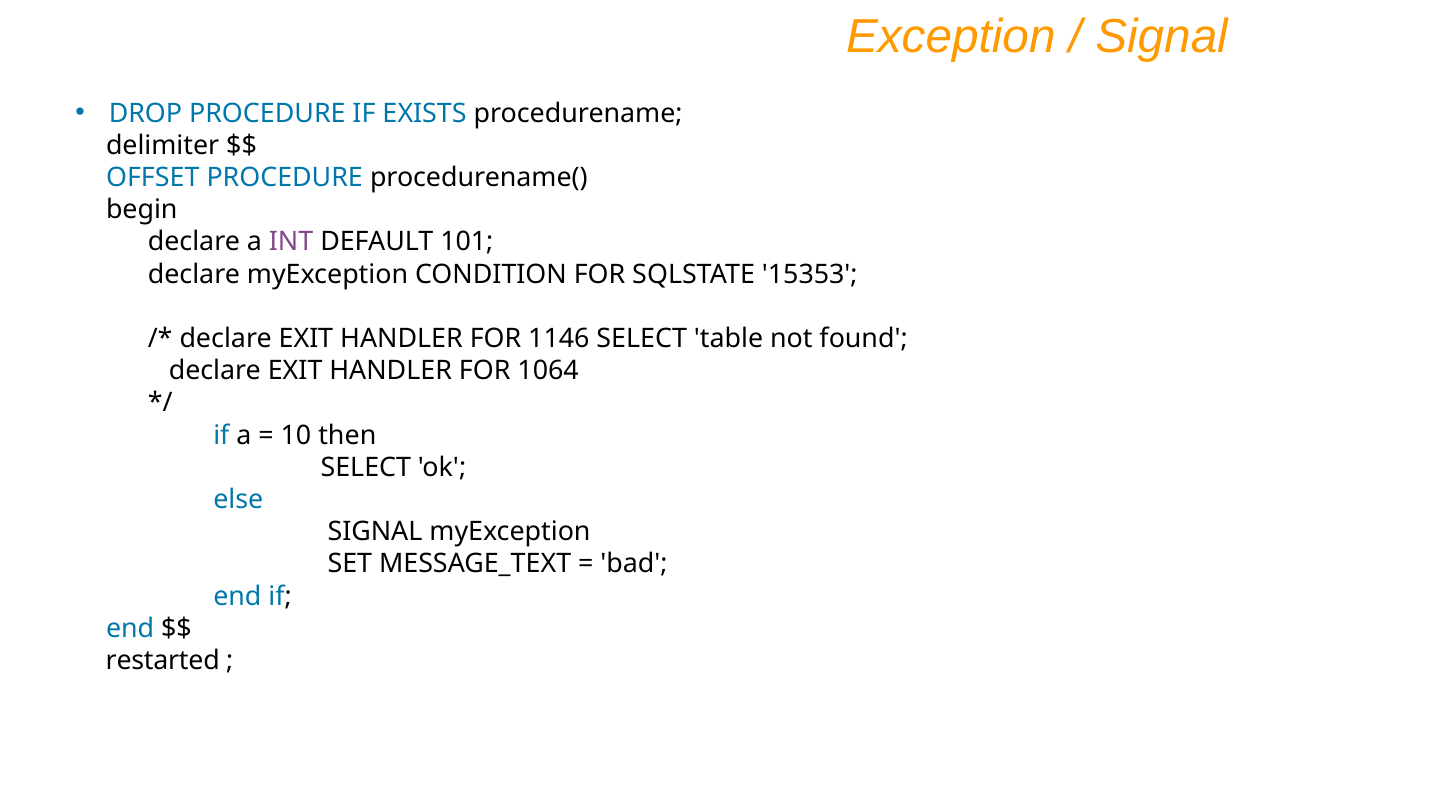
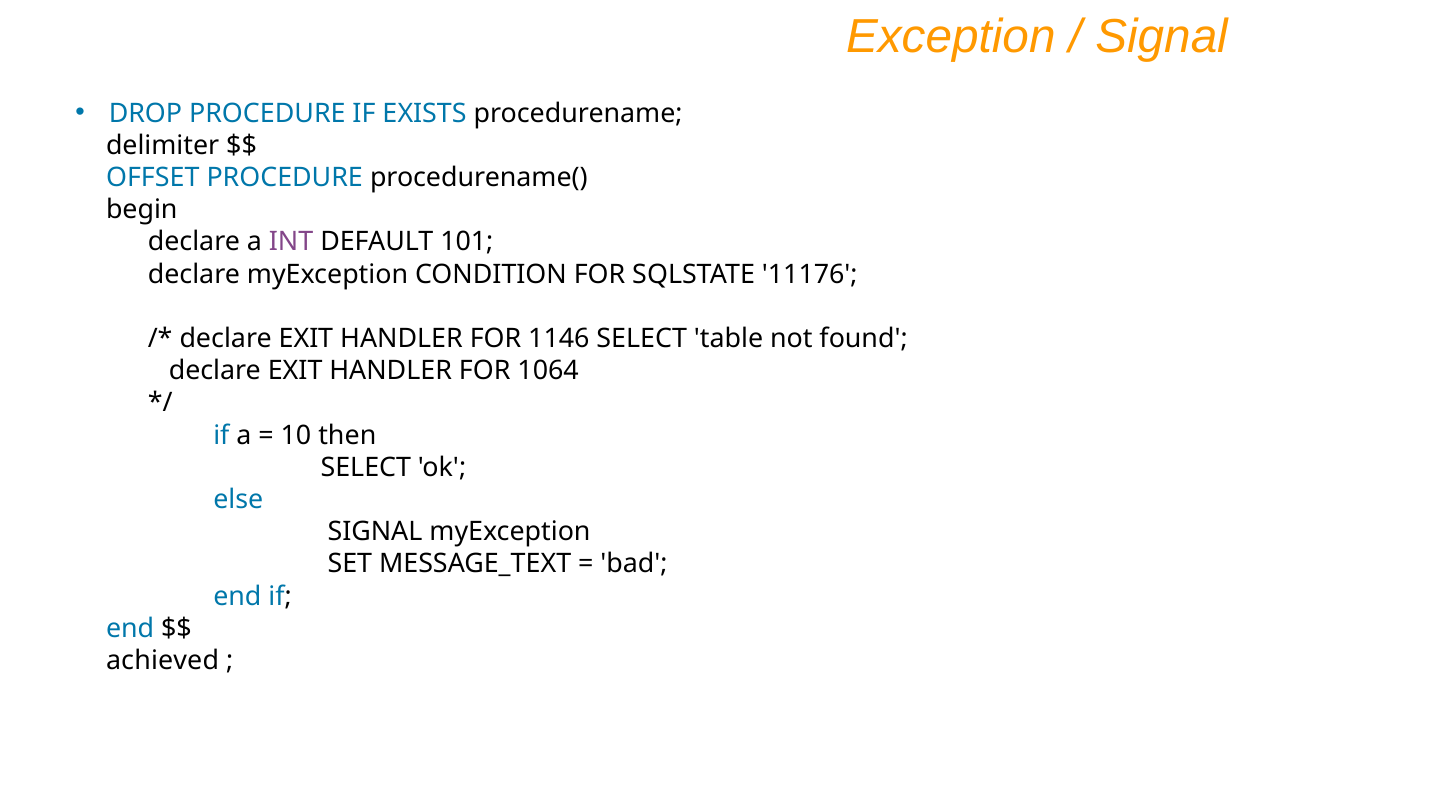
15353: 15353 -> 11176 (810, 274)
restarted: restarted -> achieved (163, 661)
